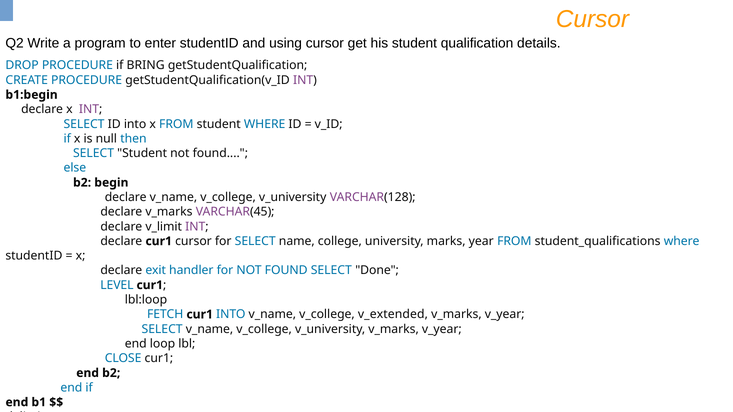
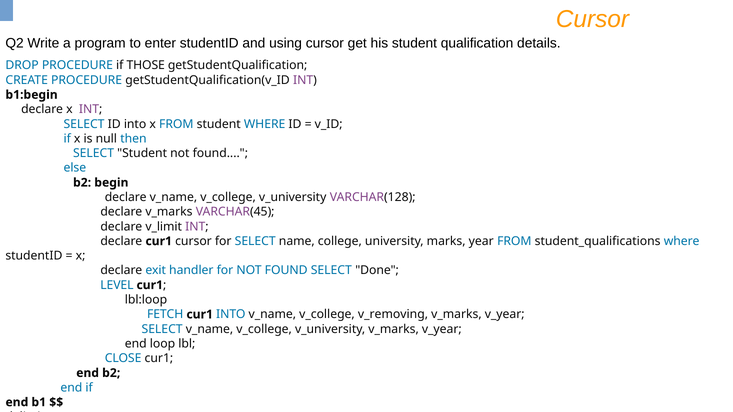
BRING: BRING -> THOSE (146, 66)
v_extended: v_extended -> v_removing (393, 315)
